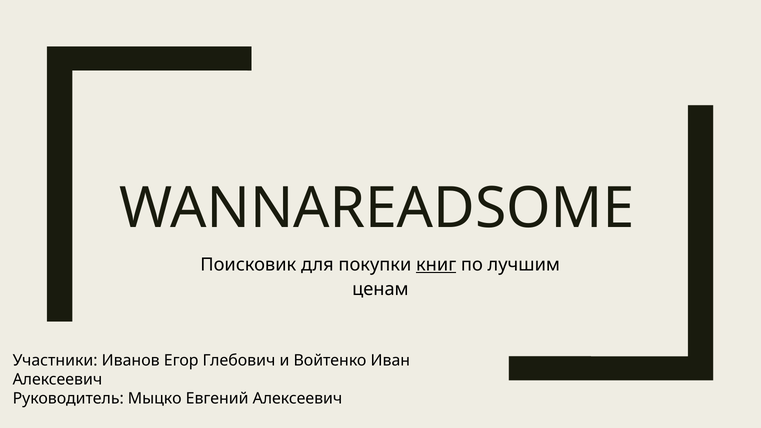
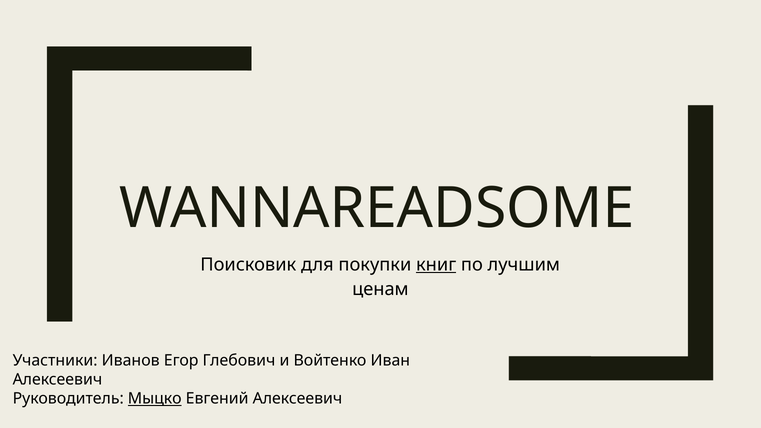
Мыцко underline: none -> present (155, 399)
